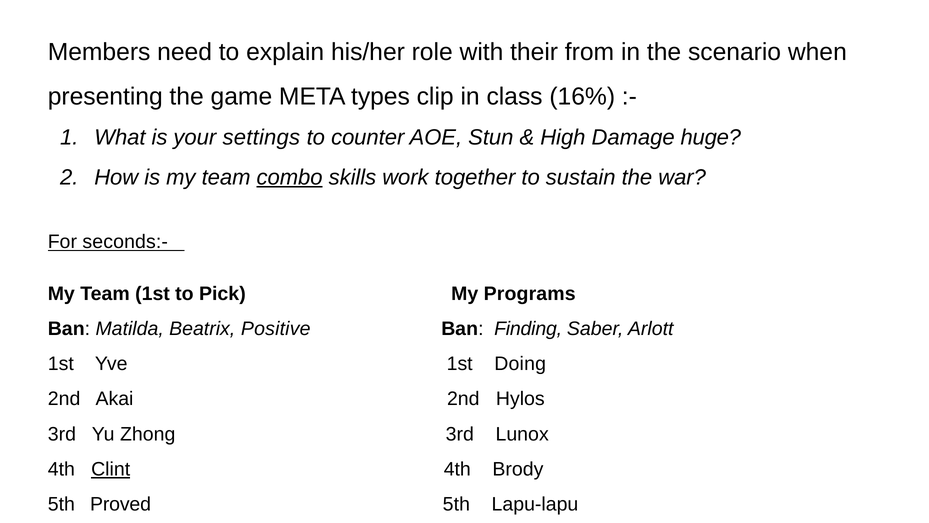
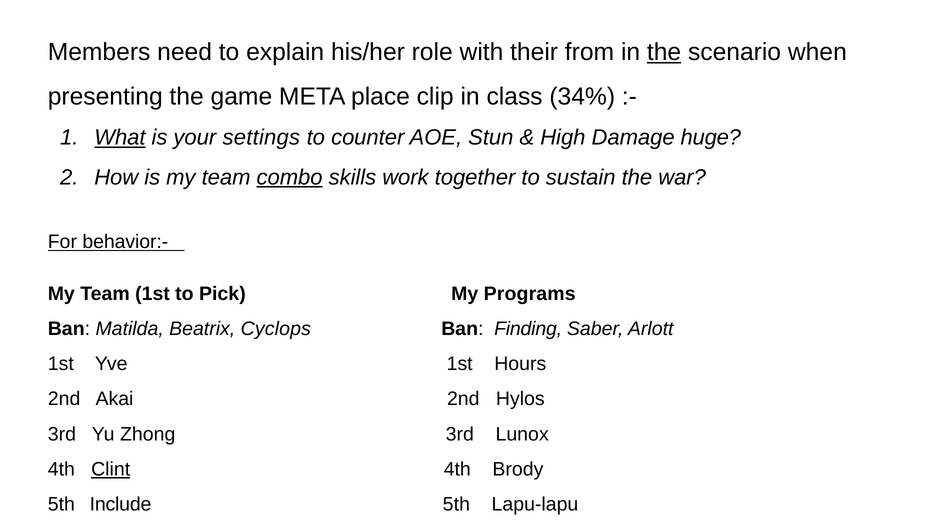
the underline: none -> present (664, 52)
types: types -> place (380, 96)
16%: 16% -> 34% (582, 96)
What underline: none -> present (120, 138)
seconds:-: seconds:- -> behavior:- (125, 242)
Positive: Positive -> Cyclops (276, 328)
Doing: Doing -> Hours (520, 364)
Proved: Proved -> Include (121, 504)
